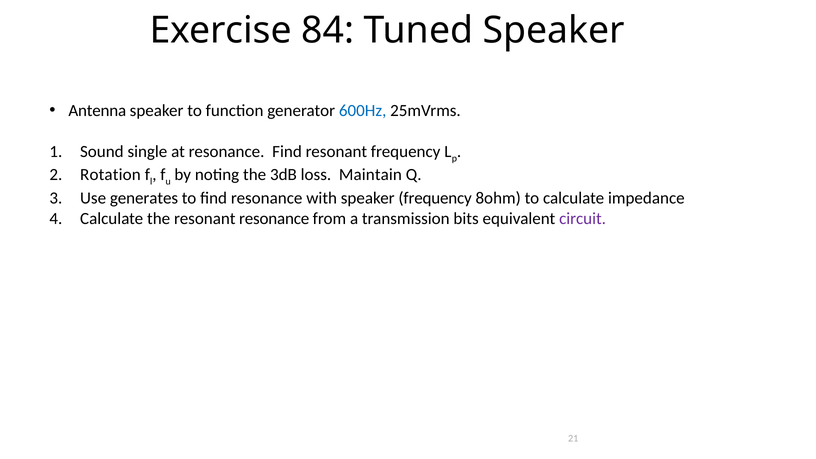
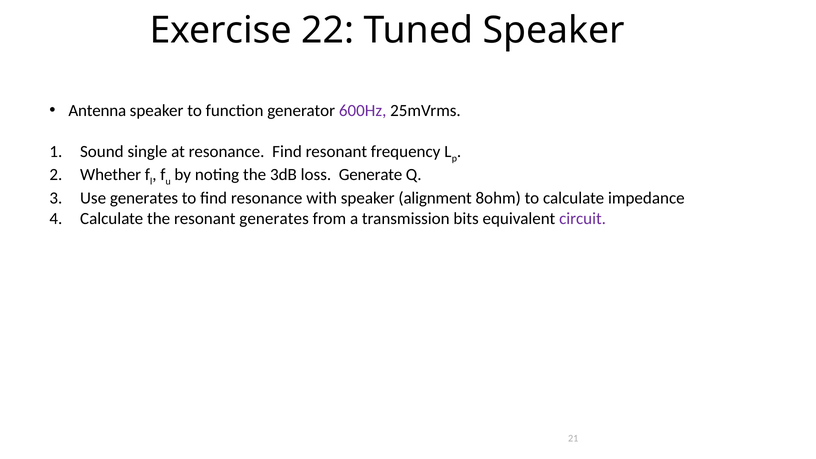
84: 84 -> 22 (328, 31)
600Hz colour: blue -> purple (363, 111)
Rotation: Rotation -> Whether (111, 175)
Maintain: Maintain -> Generate (371, 175)
speaker frequency: frequency -> alignment (435, 198)
resonant resonance: resonance -> generates (274, 218)
